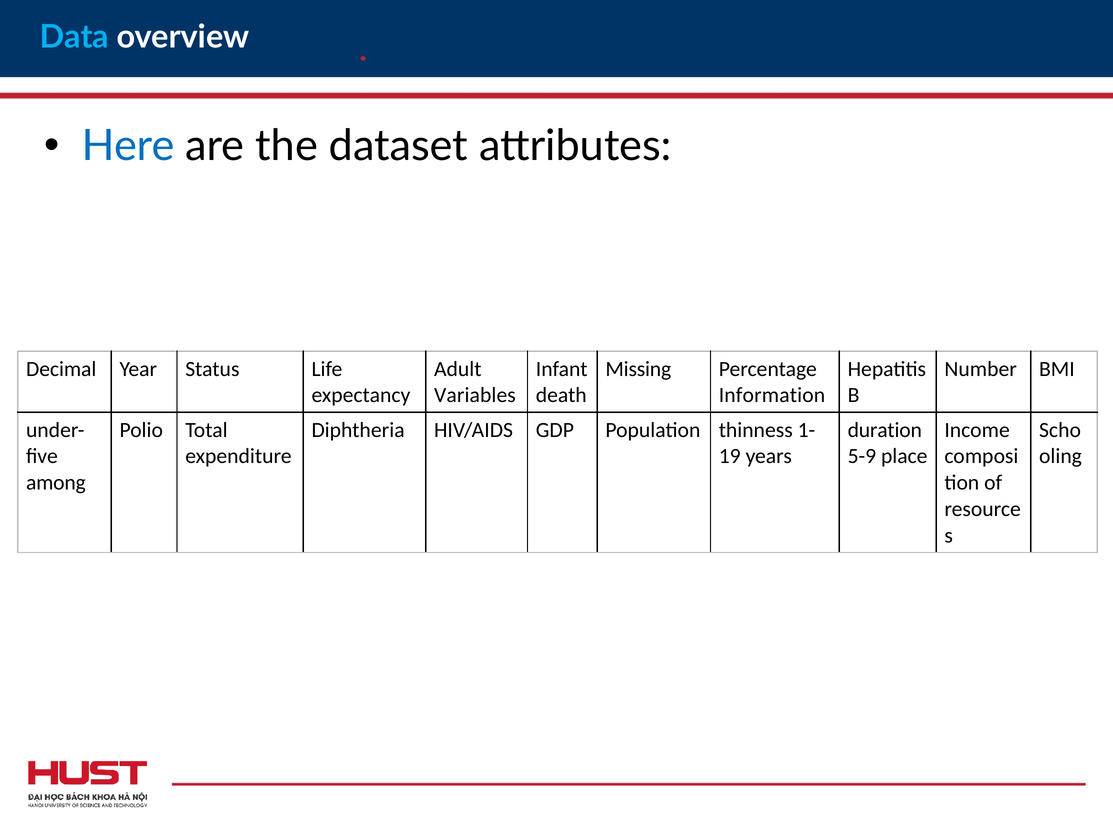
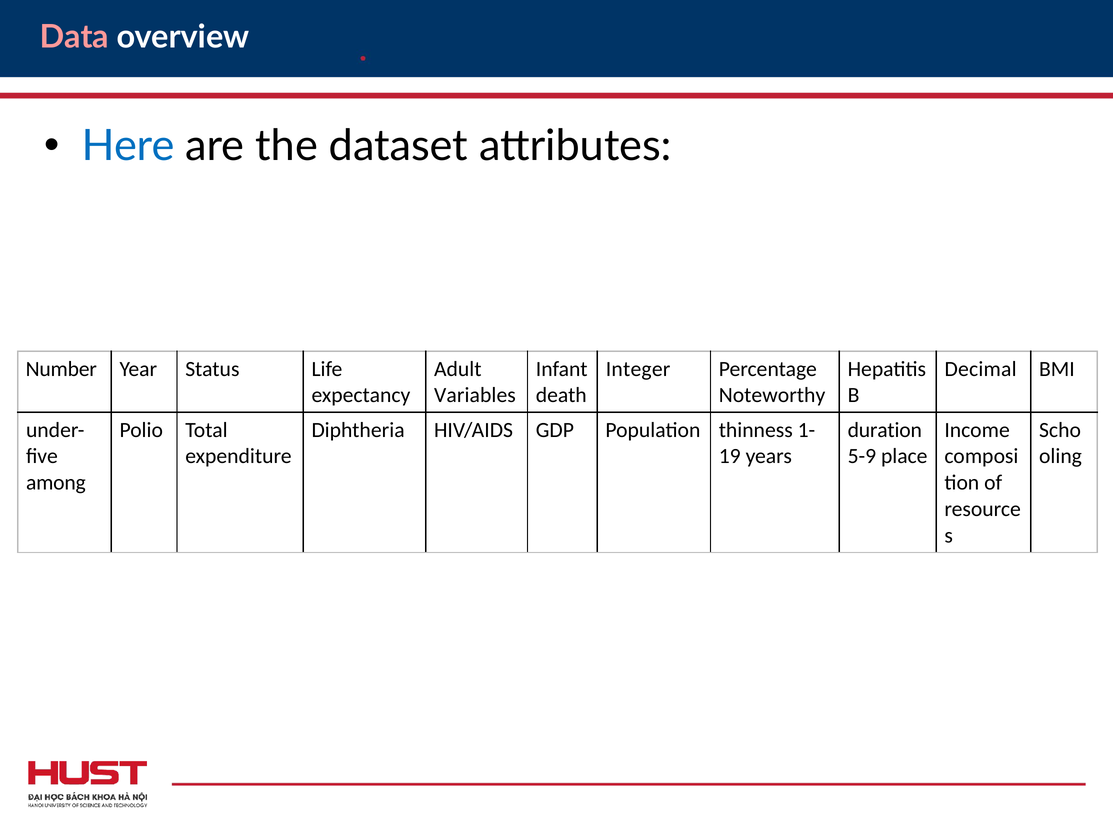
Data colour: light blue -> pink (74, 37)
Decimal: Decimal -> Number (61, 369)
Missing: Missing -> Integer (638, 369)
Number: Number -> Decimal (981, 369)
Information: Information -> Noteworthy (772, 395)
